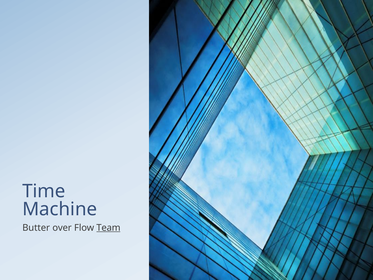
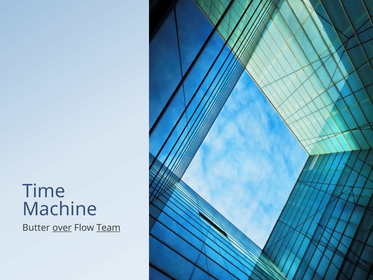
over underline: none -> present (62, 228)
